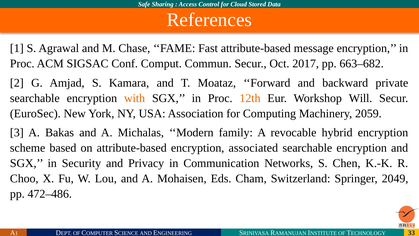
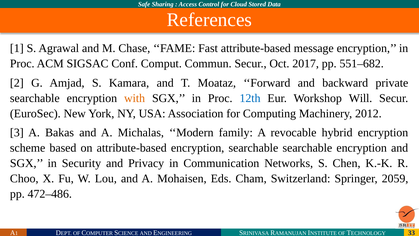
663–682: 663–682 -> 551–682 (362, 64)
12th colour: orange -> blue (250, 98)
2059: 2059 -> 2012 (368, 113)
encryption associated: associated -> searchable (253, 148)
2049: 2049 -> 2059 (395, 178)
